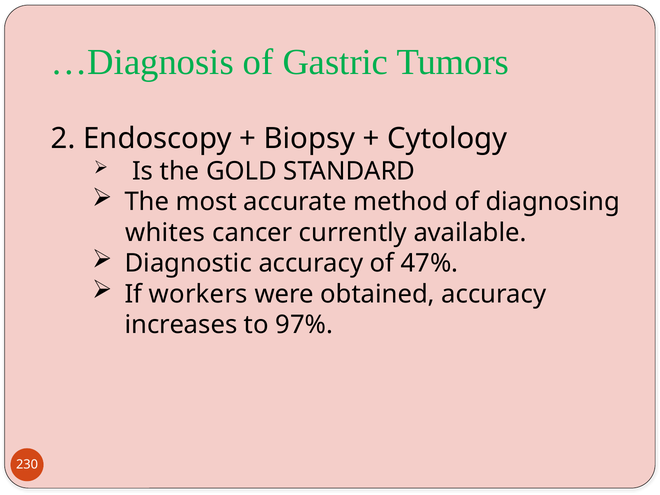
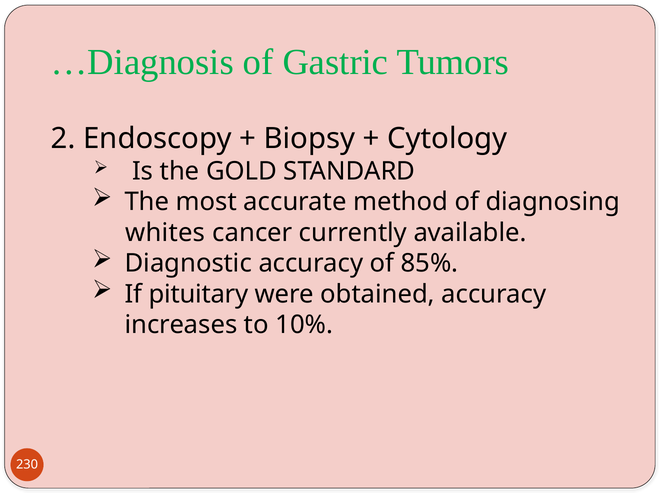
47%: 47% -> 85% (430, 263)
workers: workers -> pituitary (199, 294)
97%: 97% -> 10% (304, 325)
